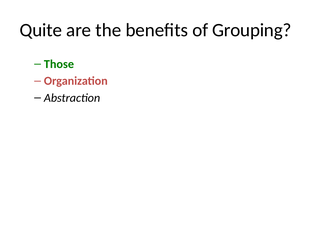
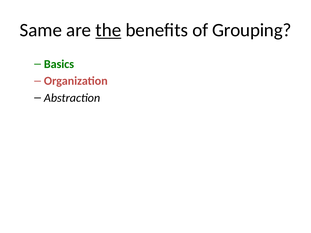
Quite: Quite -> Same (41, 30)
the underline: none -> present (108, 30)
Those: Those -> Basics (59, 64)
